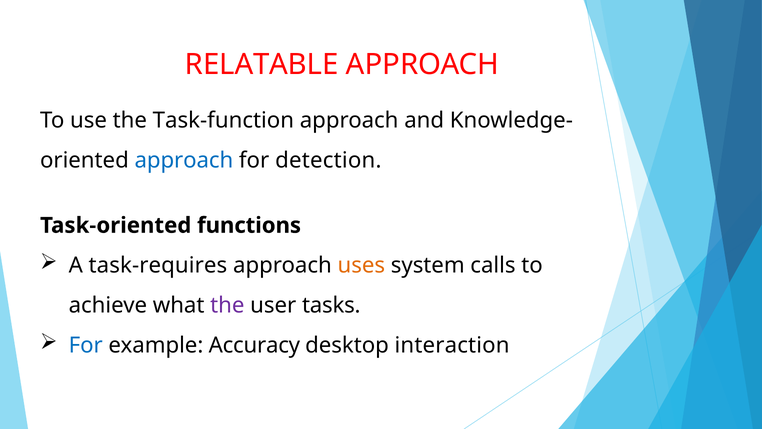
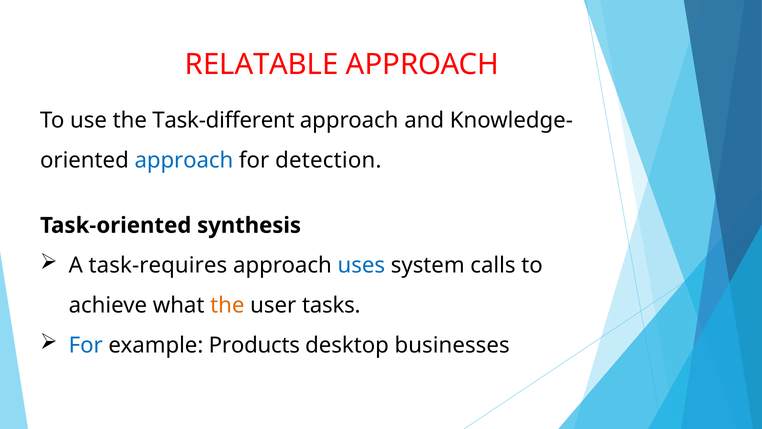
Task-function: Task-function -> Task-different (223, 120)
functions: functions -> synthesis (249, 225)
uses colour: orange -> blue (361, 265)
the colour: purple -> orange (227, 305)
Accuracy: Accuracy -> Products (254, 345)
interaction: interaction -> businesses (452, 345)
